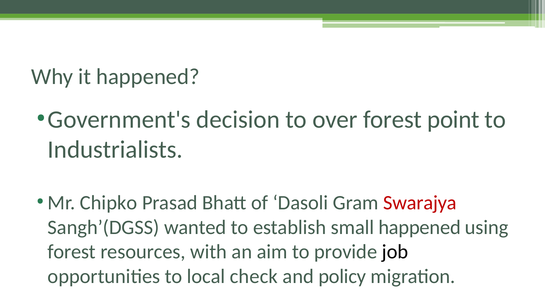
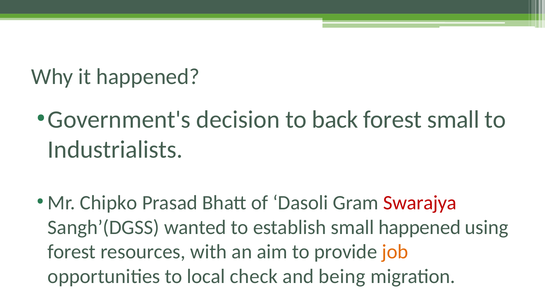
over: over -> back (335, 119)
forest point: point -> small (453, 119)
job colour: black -> orange (395, 251)
policy: policy -> being (342, 276)
